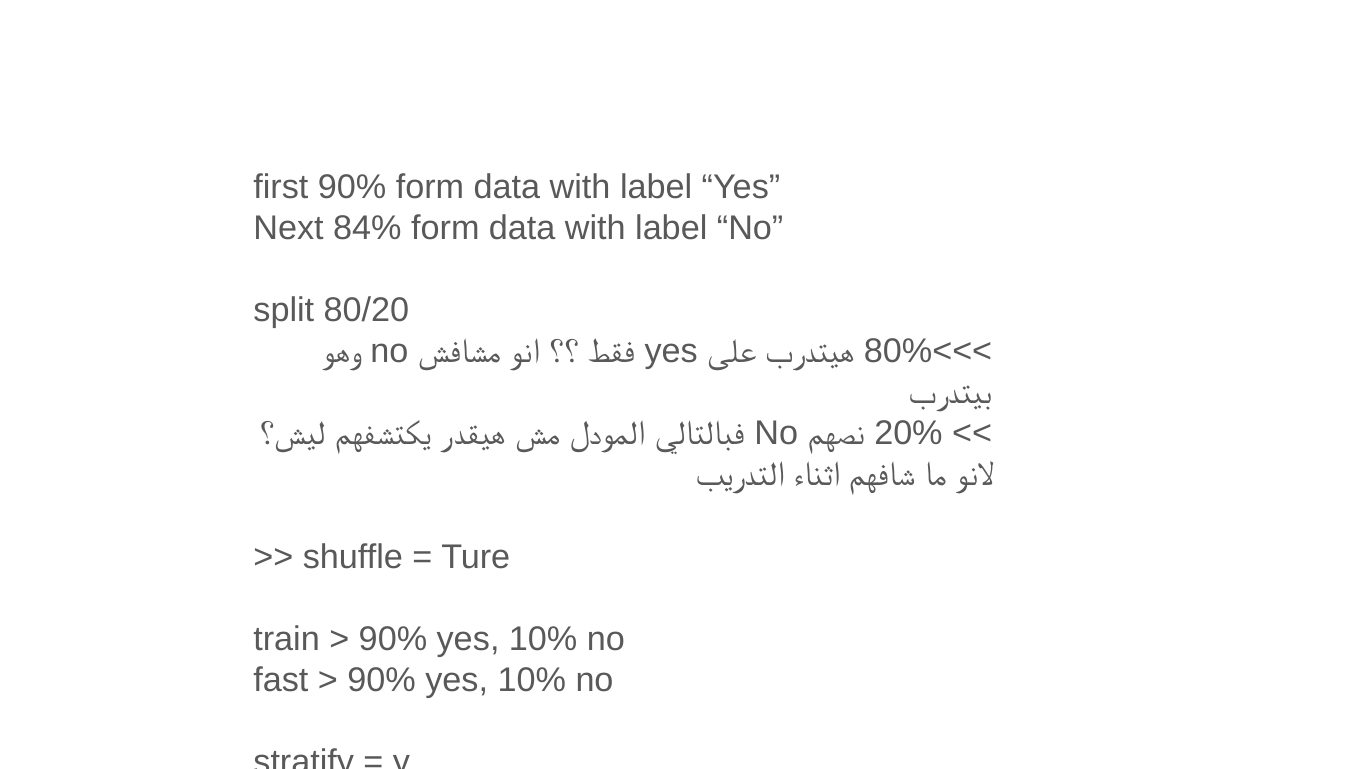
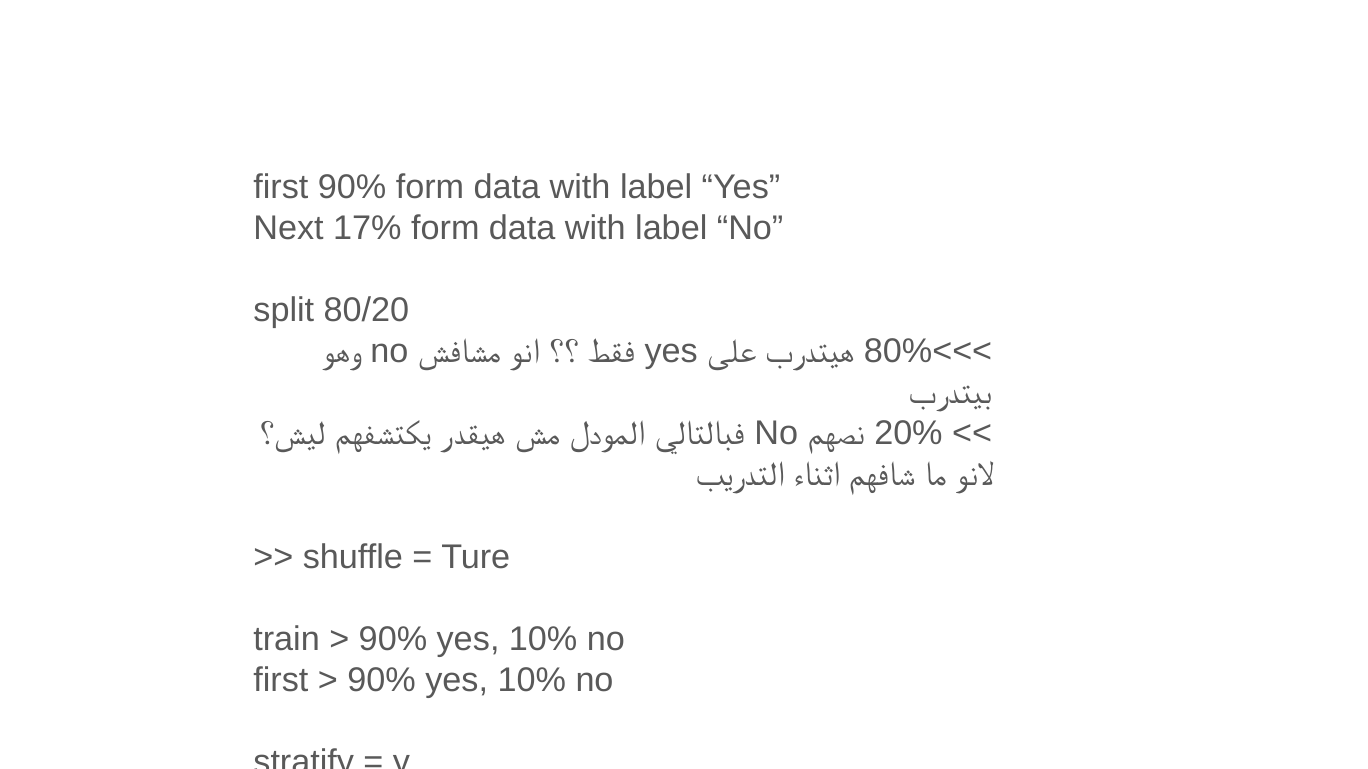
84%: 84% -> 17% (367, 229)
fast: fast -> first (281, 680)
